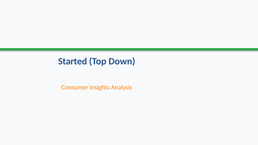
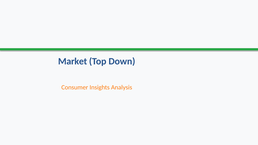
Started: Started -> Market (73, 61)
